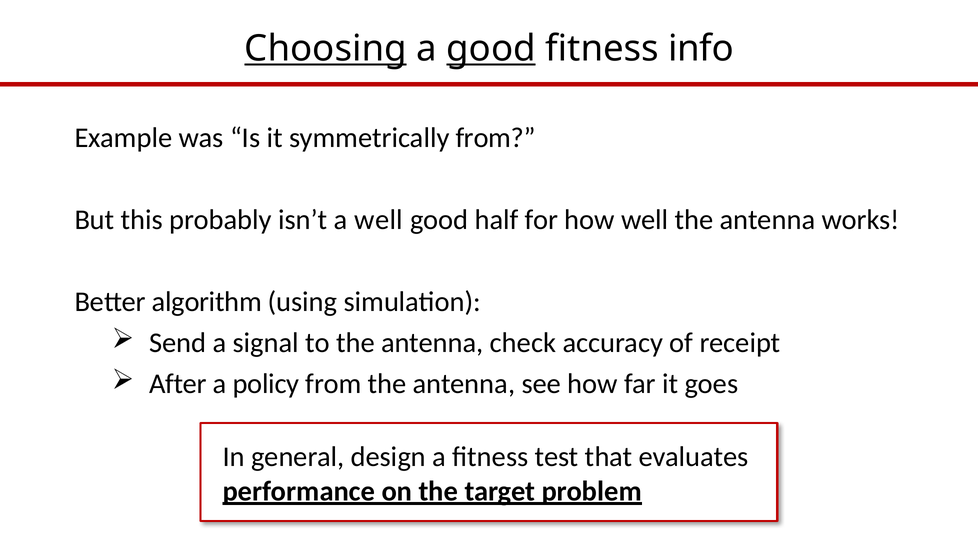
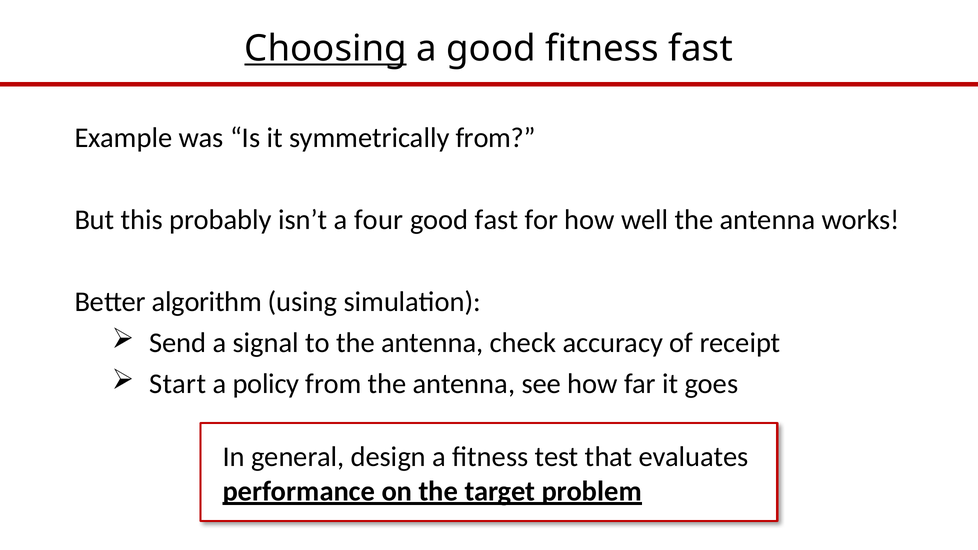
good underline: present -> none (491, 49)
fitness info: info -> fast (701, 49)
a well: well -> four (379, 220)
good half: half -> fast (497, 220)
After: After -> Start (178, 384)
